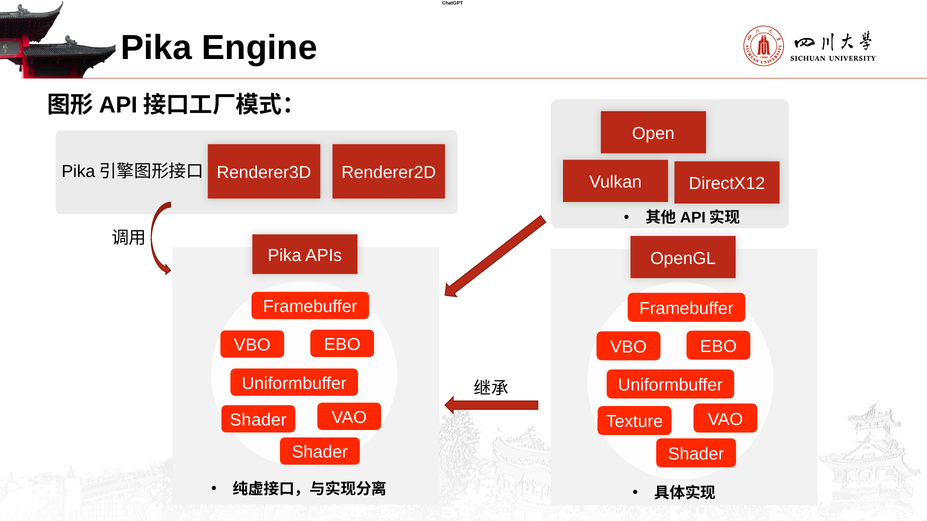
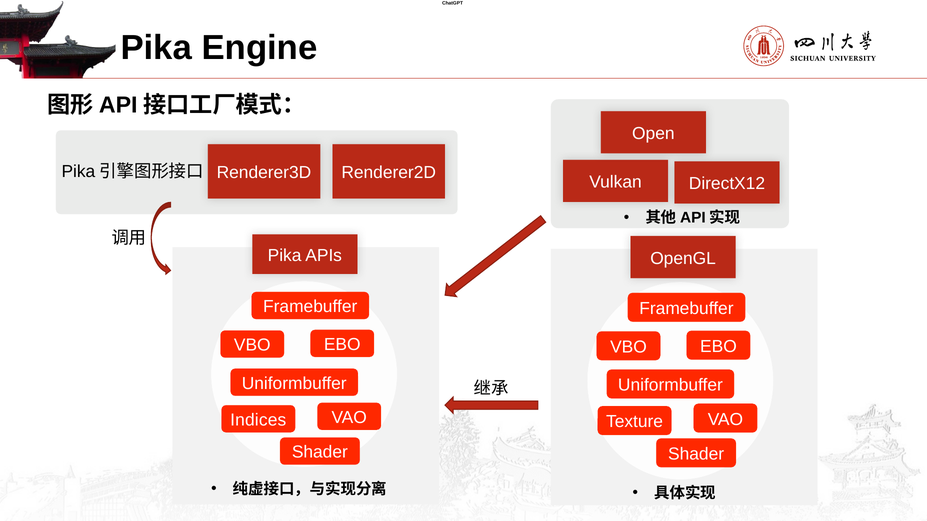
Shader: Shader -> Indices (258, 420)
